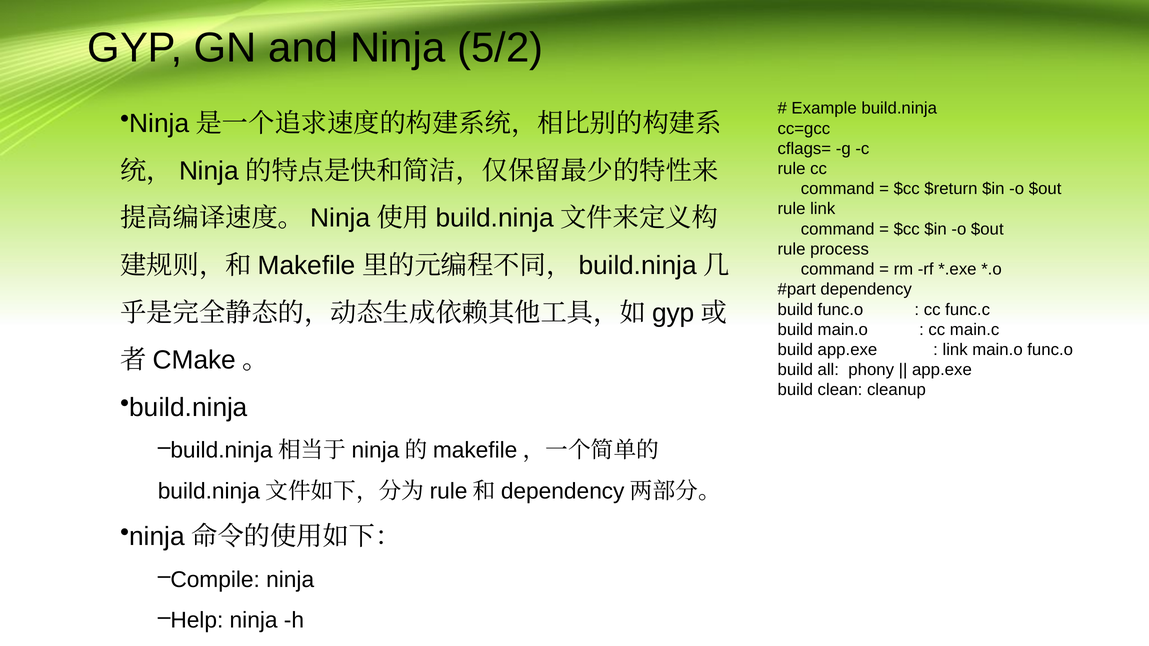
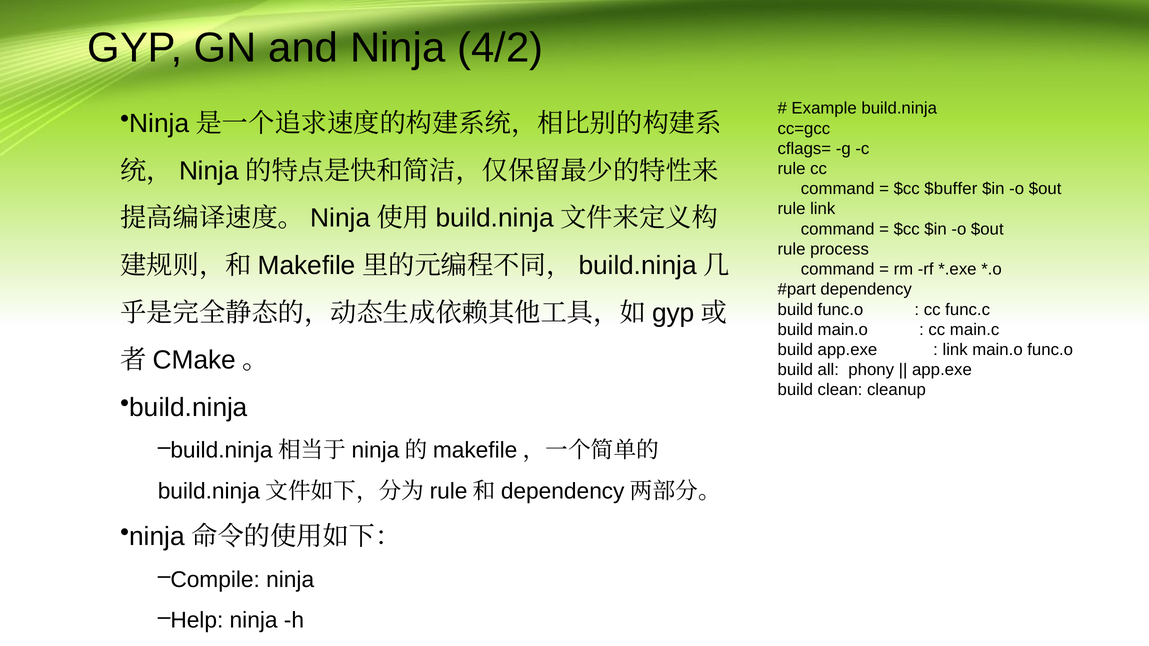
5/2: 5/2 -> 4/2 (500, 48)
$return: $return -> $buffer (951, 189)
